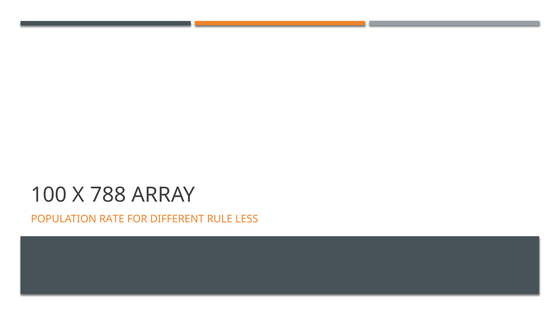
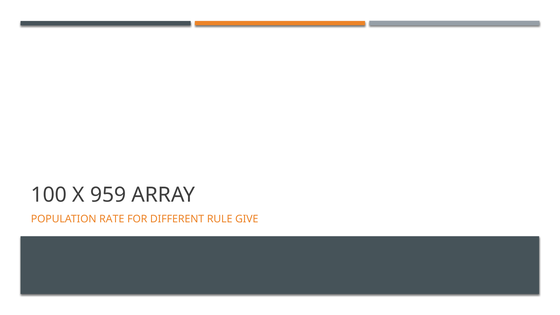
788: 788 -> 959 (108, 195)
LESS: LESS -> GIVE (247, 219)
